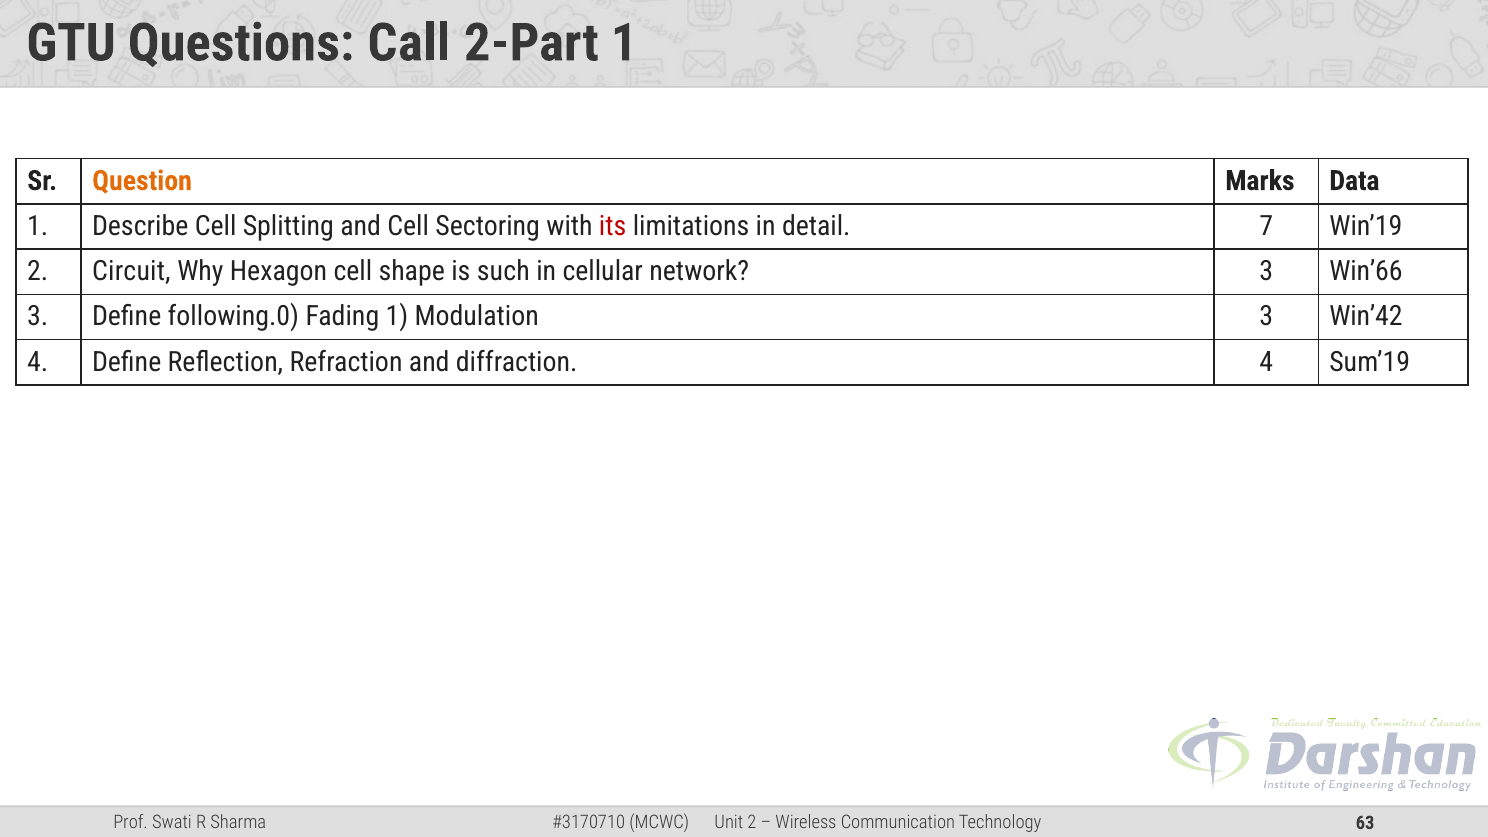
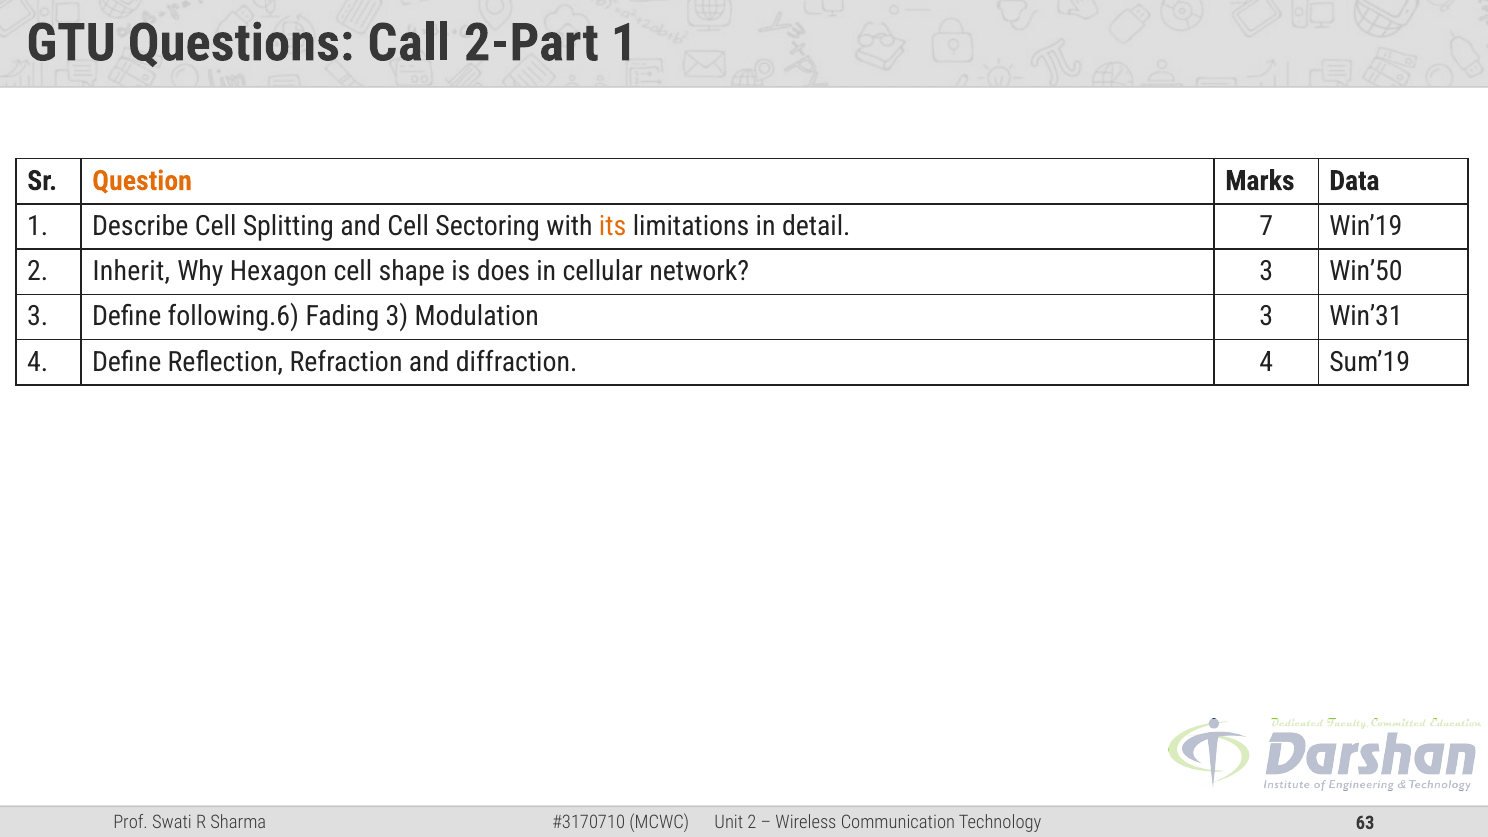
its colour: red -> orange (613, 226)
Circuit: Circuit -> Inherit (131, 271)
such: such -> does (503, 271)
Win’66: Win’66 -> Win’50 (1366, 271)
following.0: following.0 -> following.6 (233, 317)
Fading 1: 1 -> 3 (397, 317)
Win’42: Win’42 -> Win’31 (1366, 317)
